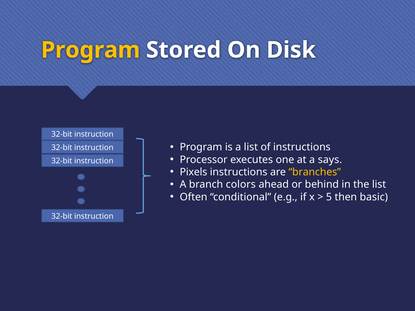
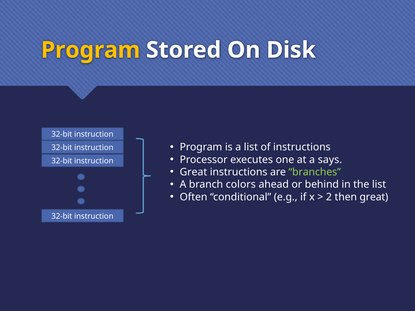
Pixels: Pixels -> Great (193, 172)
branches colour: yellow -> light green (315, 172)
5: 5 -> 2 (329, 197)
then basic: basic -> great (374, 197)
